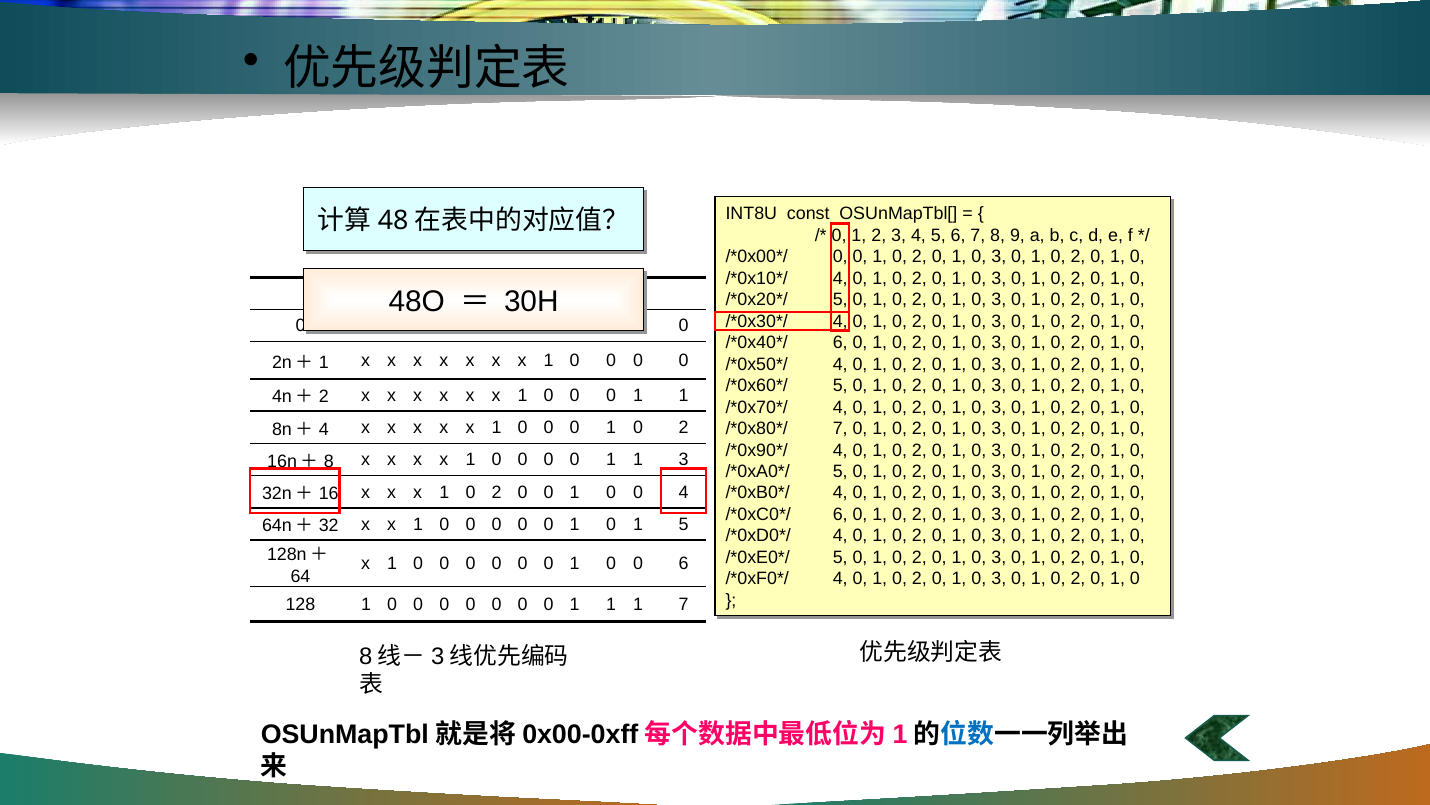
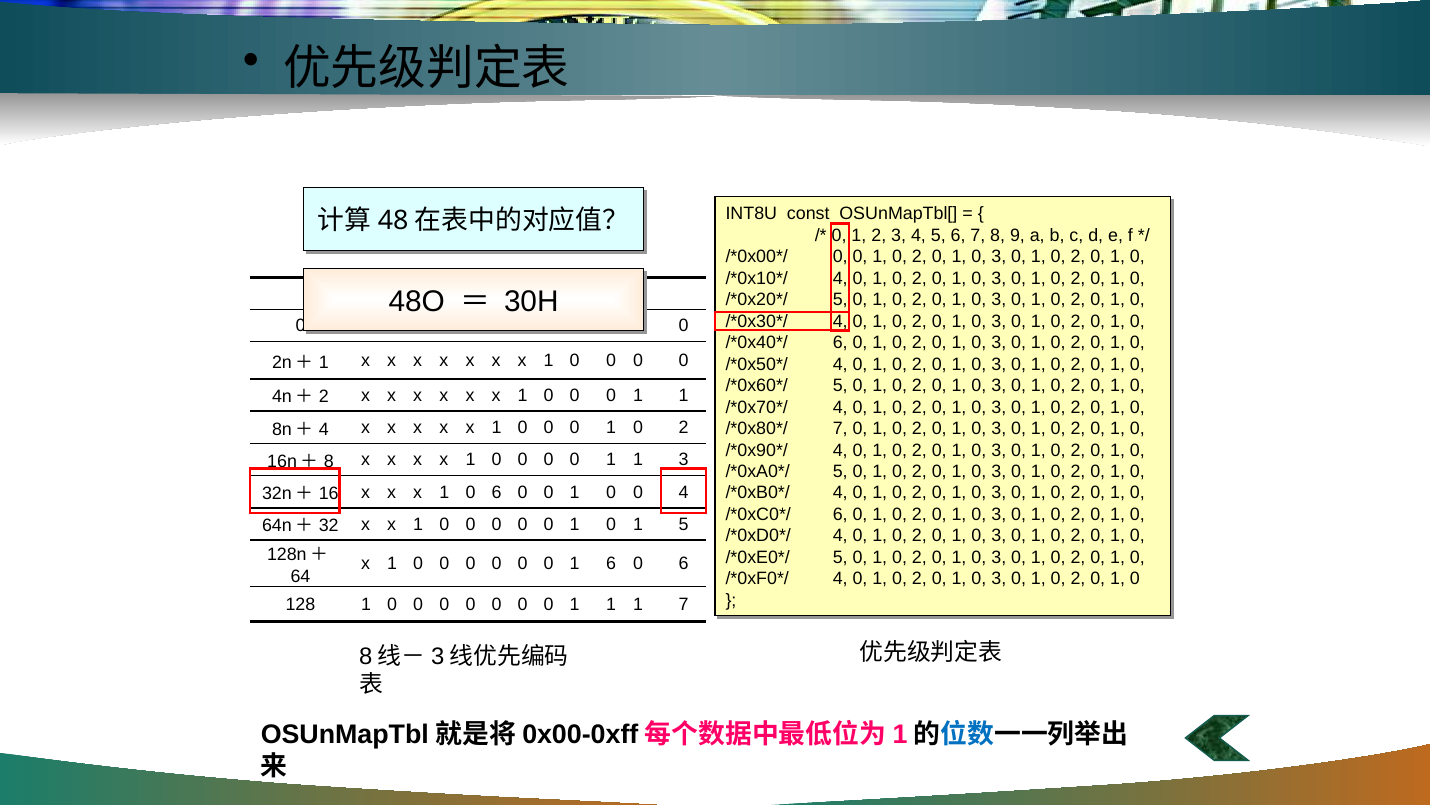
x 1 0 2: 2 -> 6 (497, 492)
0: 0 -> 6 (611, 563)
